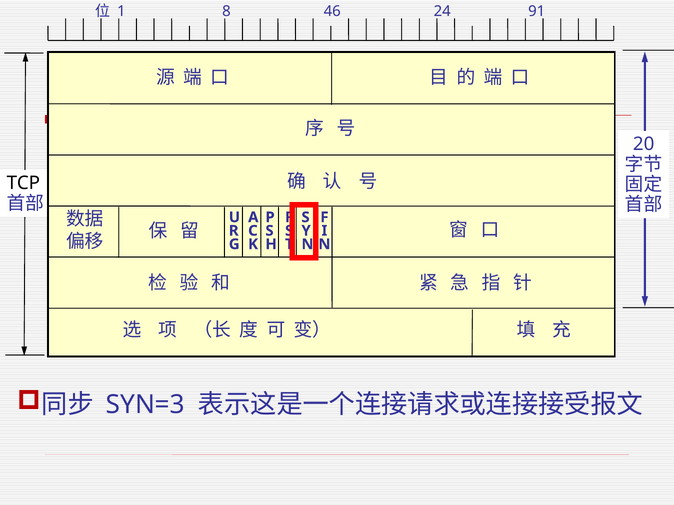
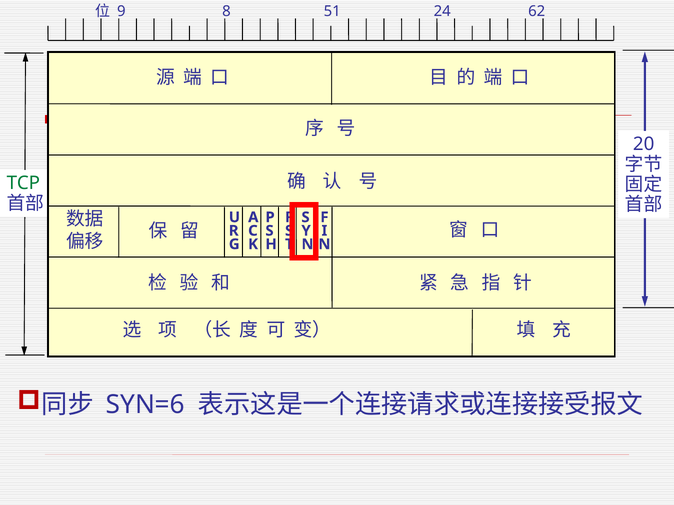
1: 1 -> 9 (121, 11)
46: 46 -> 51 (332, 11)
91: 91 -> 62 (537, 11)
TCP colour: black -> green (23, 183)
SYN=3: SYN=3 -> SYN=6 (145, 405)
